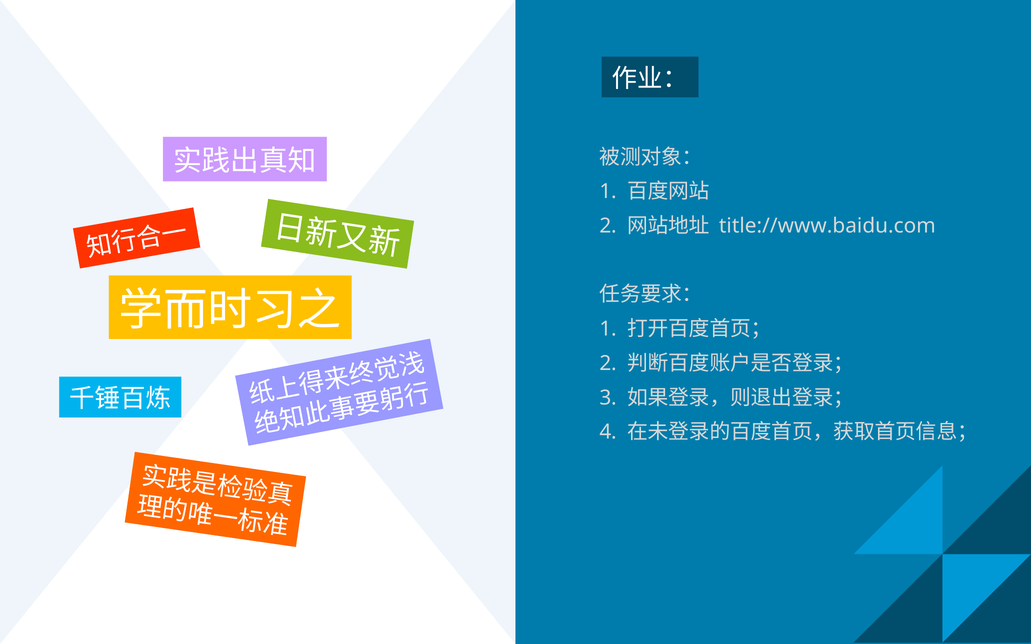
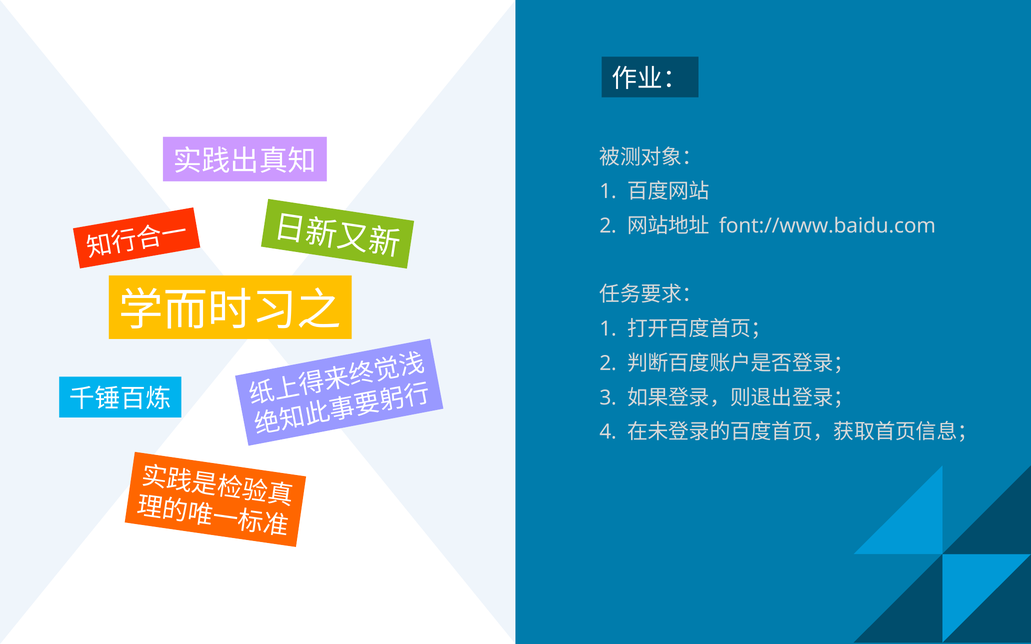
title://www.baidu.com: title://www.baidu.com -> font://www.baidu.com (827, 226)
